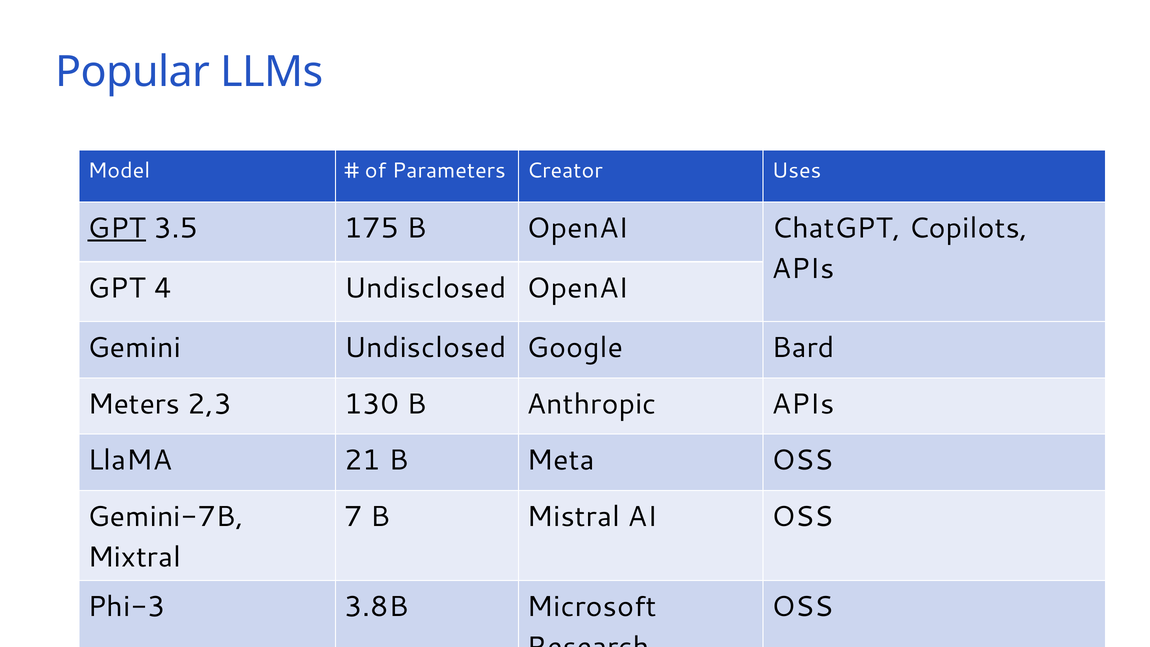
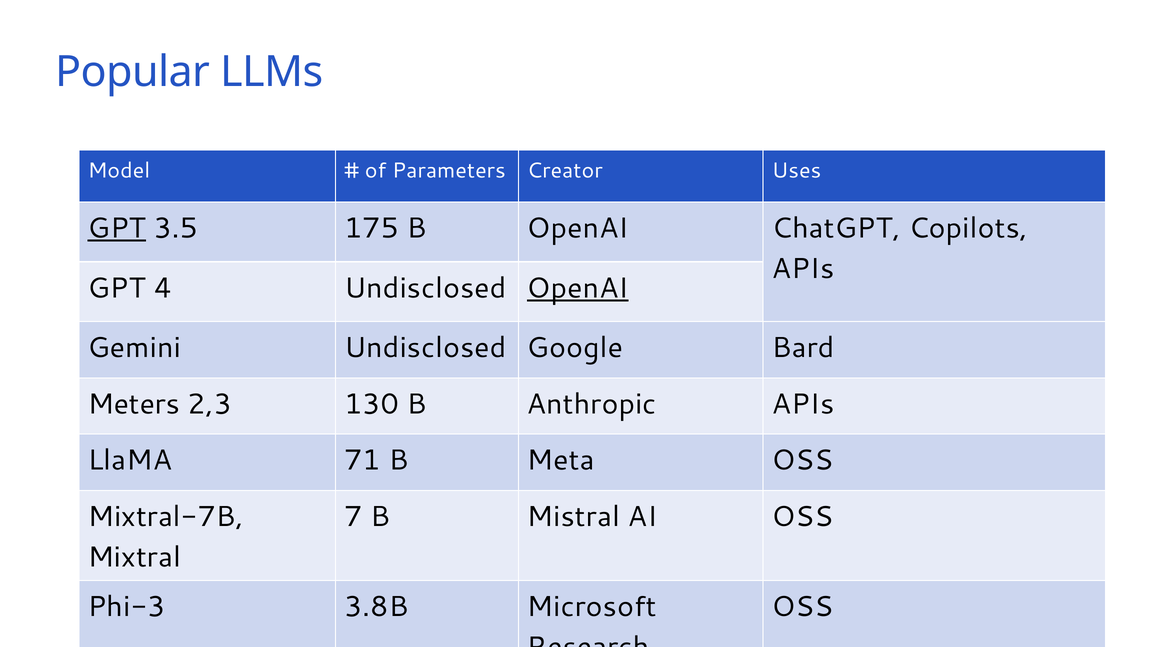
OpenAI underline: none -> present (578, 288)
21: 21 -> 71 (362, 460)
Gemini-7B: Gemini-7B -> Mixtral-7B (166, 516)
